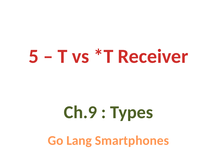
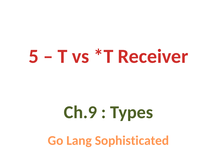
Smartphones: Smartphones -> Sophisticated (132, 140)
